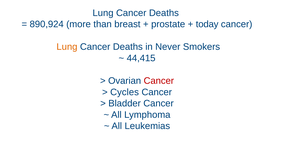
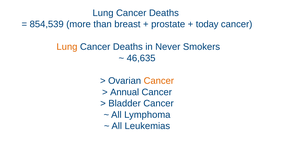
890,924: 890,924 -> 854,539 (47, 24)
44,415: 44,415 -> 46,635 (141, 58)
Cancer colour: red -> orange (159, 81)
Cycles: Cycles -> Annual (125, 92)
